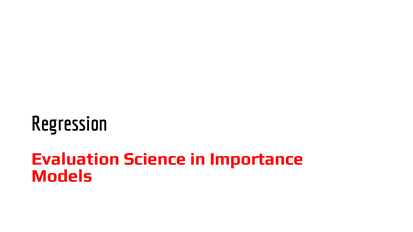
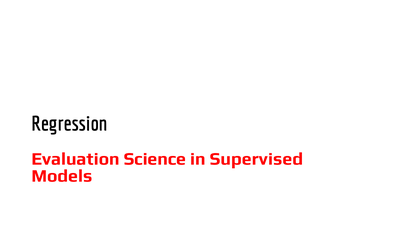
Importance: Importance -> Supervised (256, 159)
